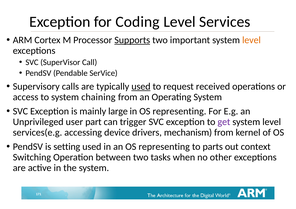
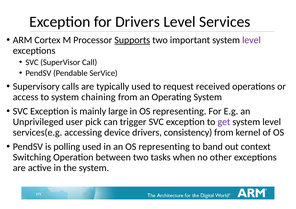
for Coding: Coding -> Drivers (138, 22)
level colour: orange -> purple (251, 40)
used underline: present -> none (141, 87)
part: part -> pick (93, 122)
mechanism: mechanism -> consistency (188, 133)
setting: setting -> polling (67, 147)
parts: parts -> band (213, 147)
